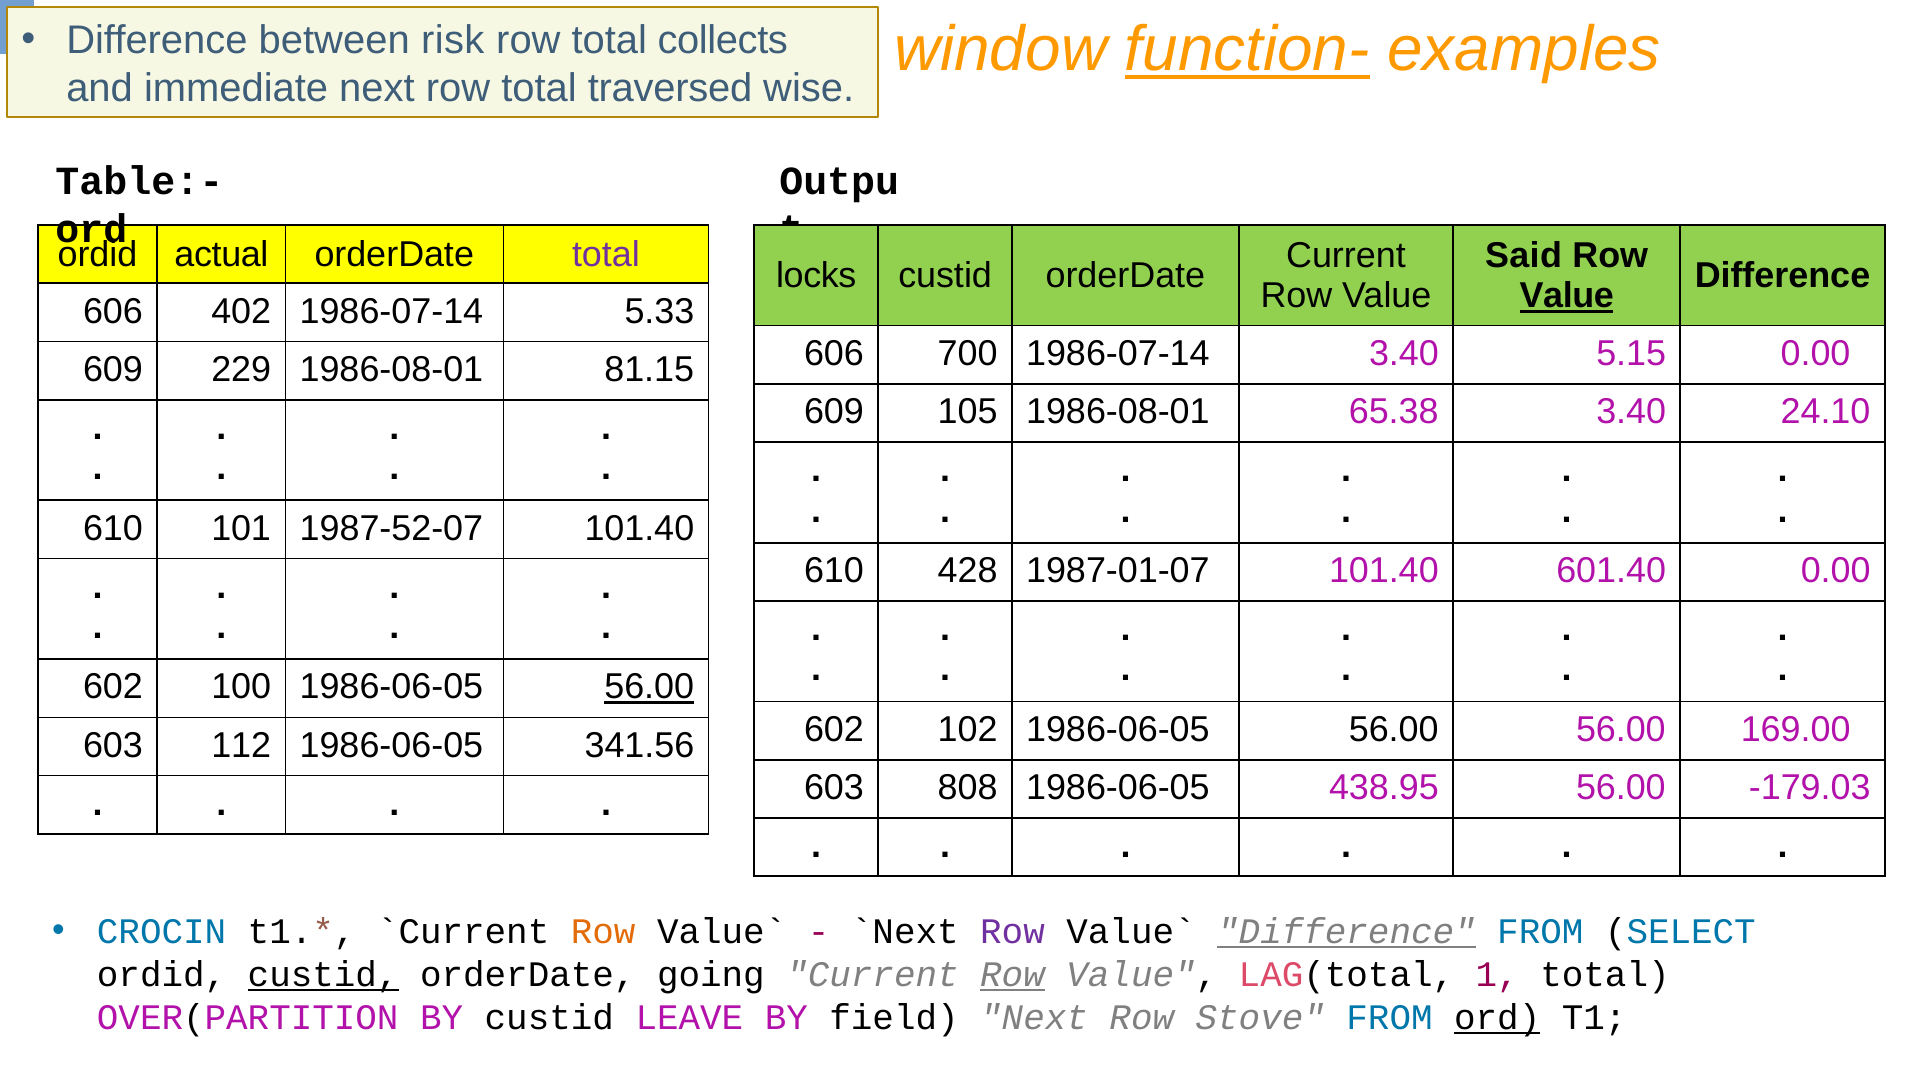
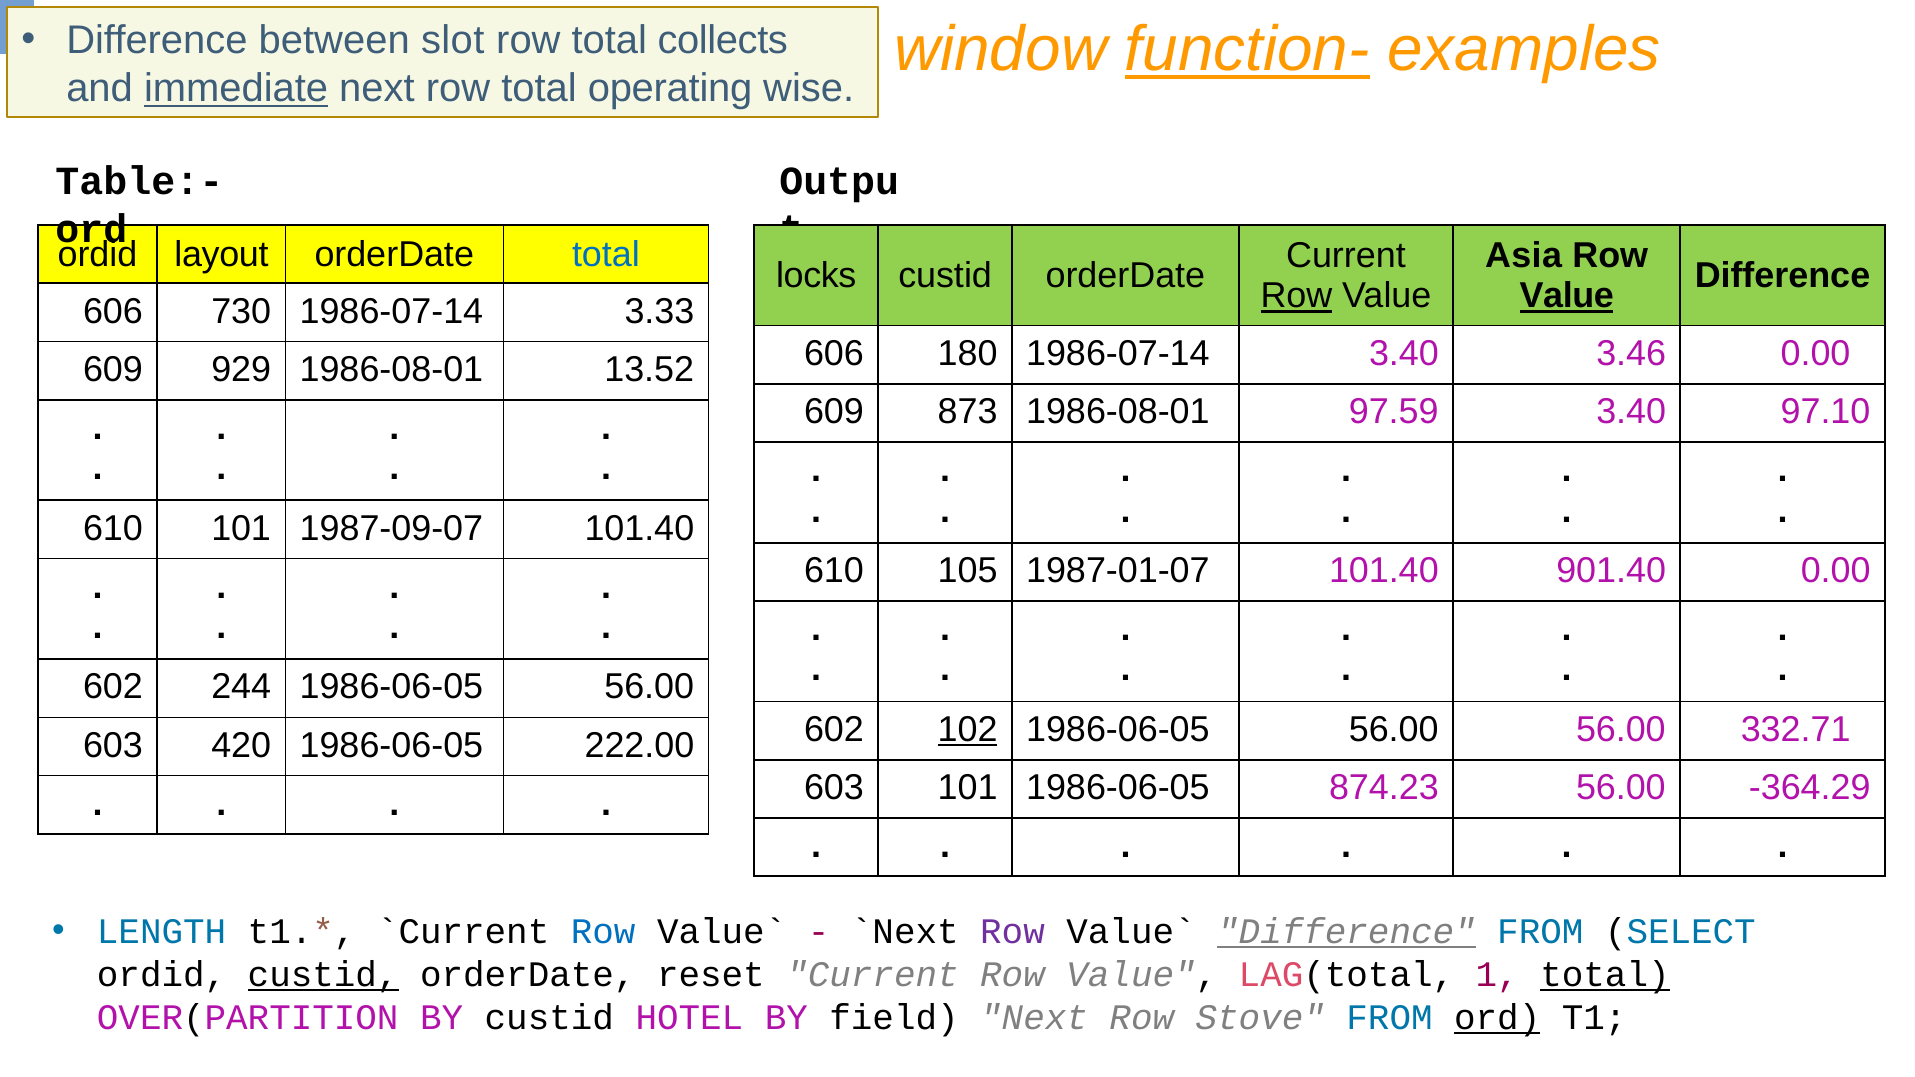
risk: risk -> slot (453, 41)
immediate underline: none -> present (236, 89)
traversed: traversed -> operating (670, 89)
actual: actual -> layout (221, 255)
total colour: purple -> blue (606, 255)
Said: Said -> Asia (1524, 256)
Row underline: none -> present (1296, 296)
402: 402 -> 730 (241, 311)
5.33: 5.33 -> 3.33 (659, 311)
700: 700 -> 180 (968, 354)
5.15: 5.15 -> 3.46 (1631, 354)
229: 229 -> 929 (241, 369)
81.15: 81.15 -> 13.52 (649, 369)
105: 105 -> 873 (968, 412)
65.38: 65.38 -> 97.59 (1394, 412)
24.10: 24.10 -> 97.10 (1826, 412)
1987-52-07: 1987-52-07 -> 1987-09-07 (391, 528)
428: 428 -> 105 (968, 571)
601.40: 601.40 -> 901.40 (1611, 571)
100: 100 -> 244 (241, 687)
56.00 underline: present -> none (649, 687)
102 underline: none -> present (968, 730)
169.00: 169.00 -> 332.71 (1796, 730)
112: 112 -> 420 (241, 745)
341.56: 341.56 -> 222.00 (639, 745)
603 808: 808 -> 101 (968, 788)
438.95: 438.95 -> 874.23 (1384, 788)
-179.03: -179.03 -> -364.29 (1810, 788)
CROCIN: CROCIN -> LENGTH (162, 932)
Row colour: orange -> blue (603, 932)
going: going -> reset (711, 975)
Row underline: present -> none (1013, 975)
total underline: none -> present (1605, 975)
LEAVE: LEAVE -> HOTEL (689, 1018)
